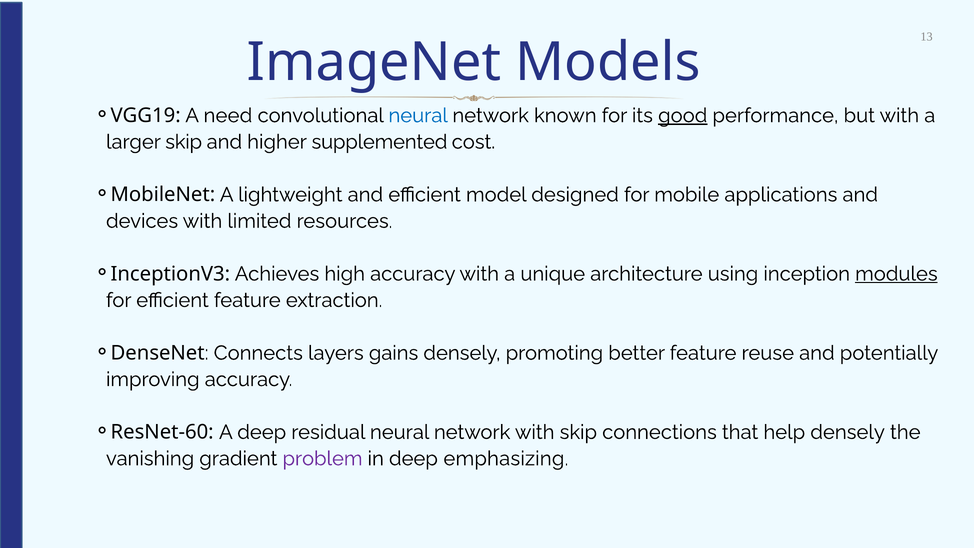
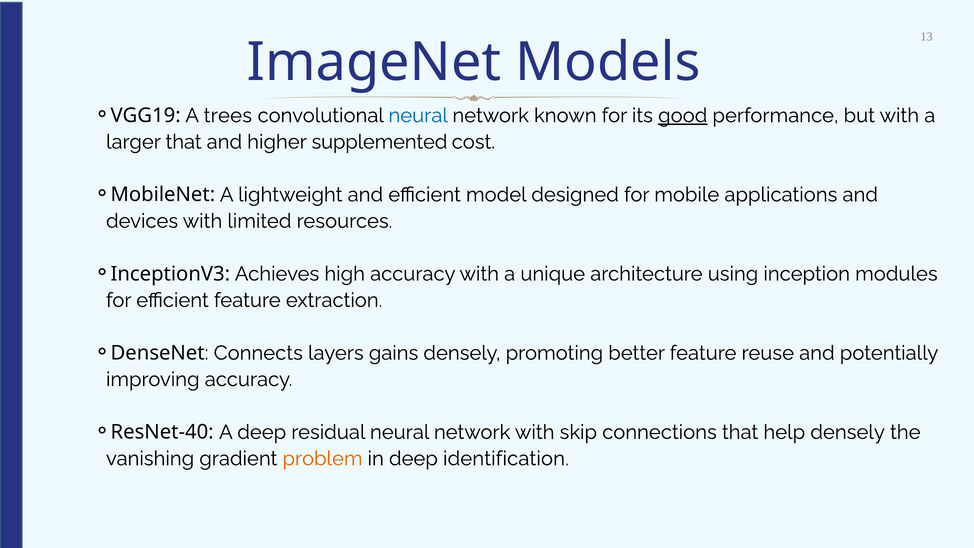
need: need -> trees (228, 115)
larger skip: skip -> that (184, 142)
modules underline: present -> none (896, 274)
ResNet-60: ResNet-60 -> ResNet-40 (162, 432)
problem colour: purple -> orange (323, 458)
emphasizing: emphasizing -> identification (506, 458)
